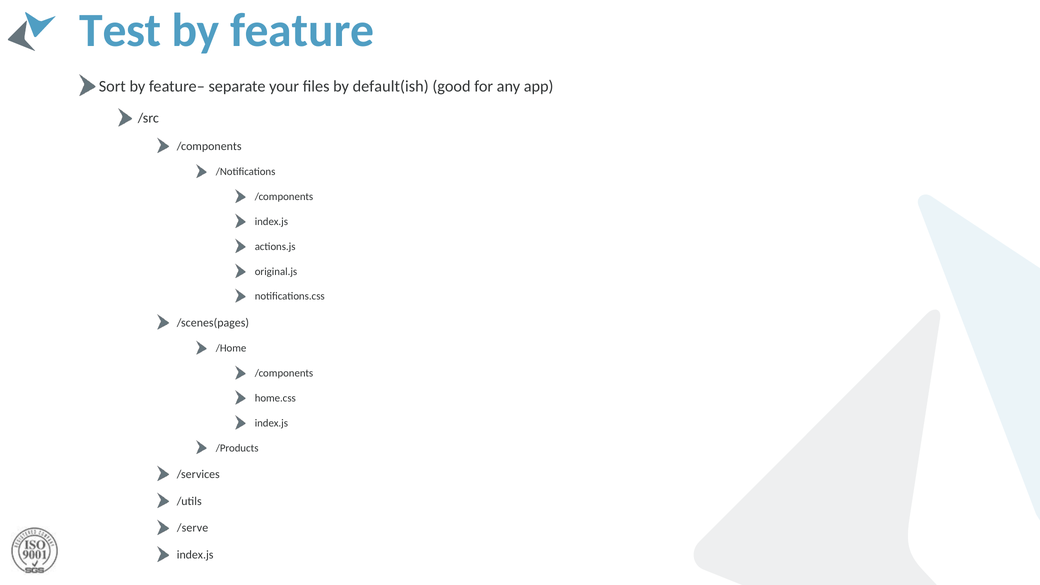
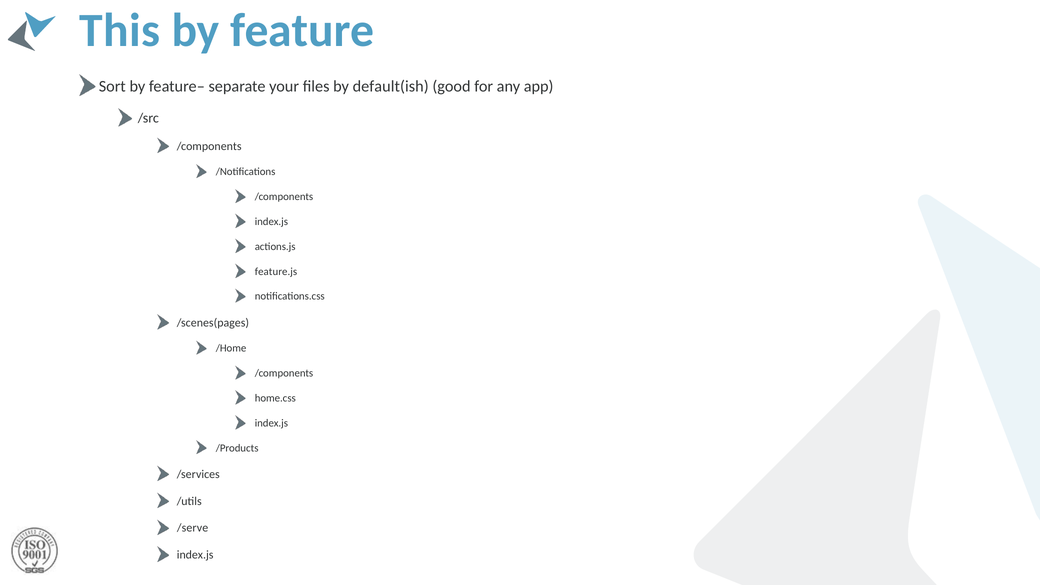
Test: Test -> This (120, 31)
original.js: original.js -> feature.js (276, 271)
